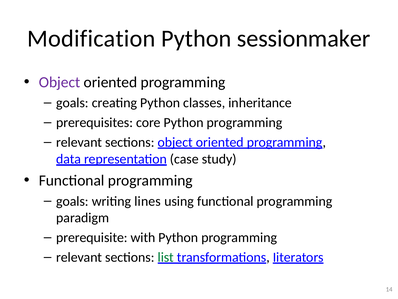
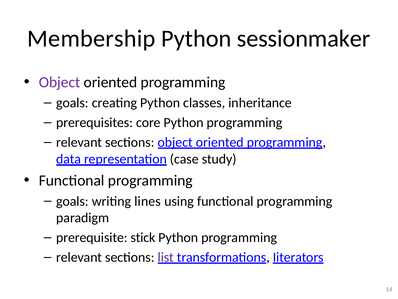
Modification: Modification -> Membership (91, 39)
with: with -> stick (143, 237)
list colour: green -> purple (166, 257)
